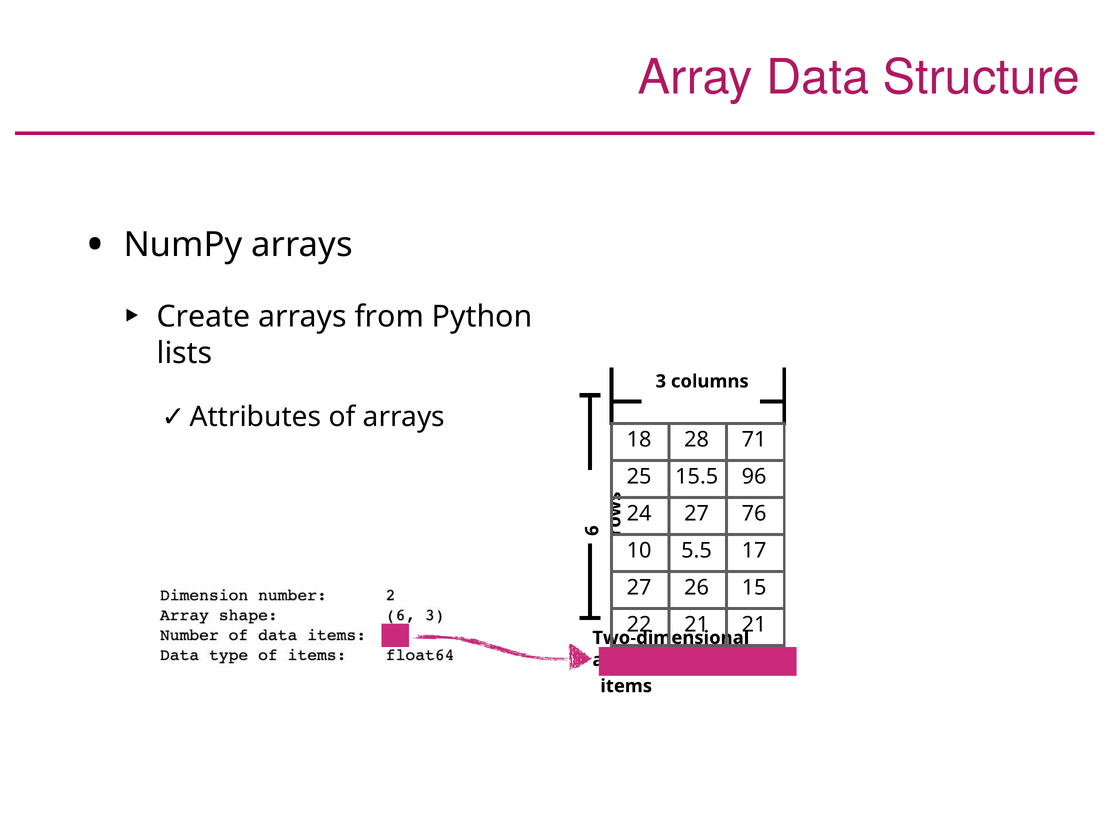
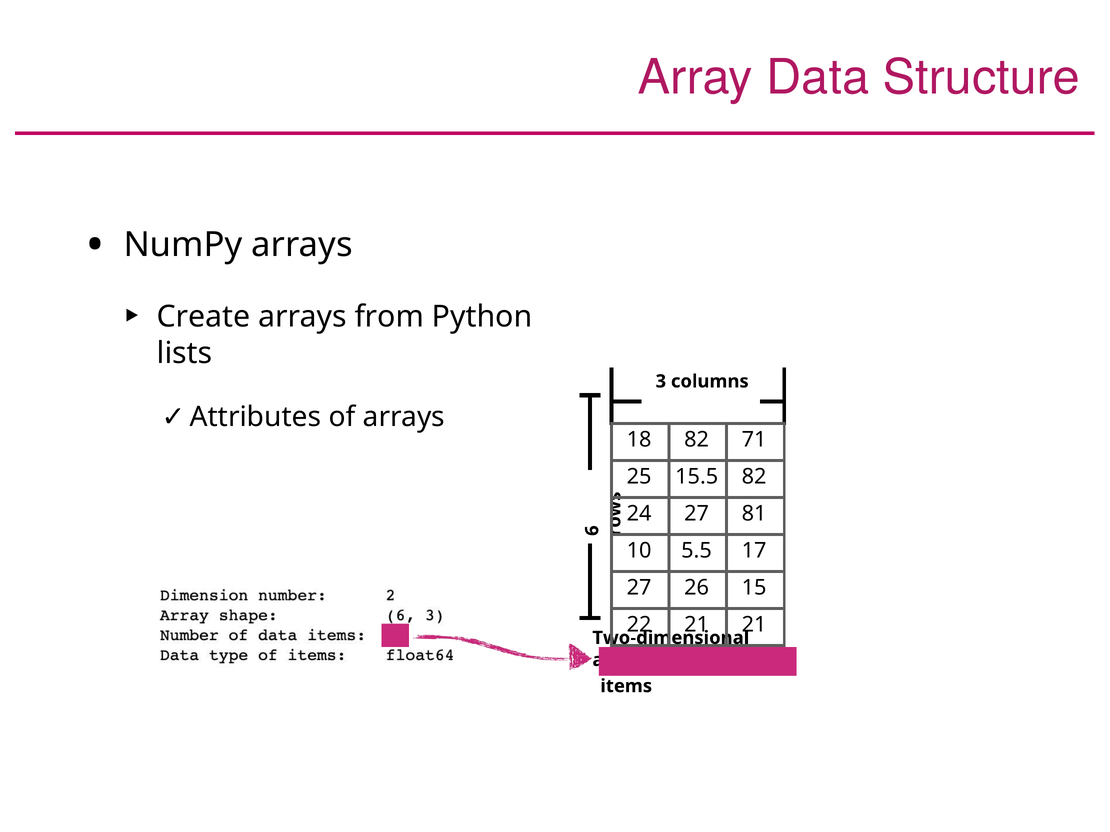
18 28: 28 -> 82 (697, 440)
15.5 96: 96 -> 82 (754, 477)
76: 76 -> 81 (754, 514)
